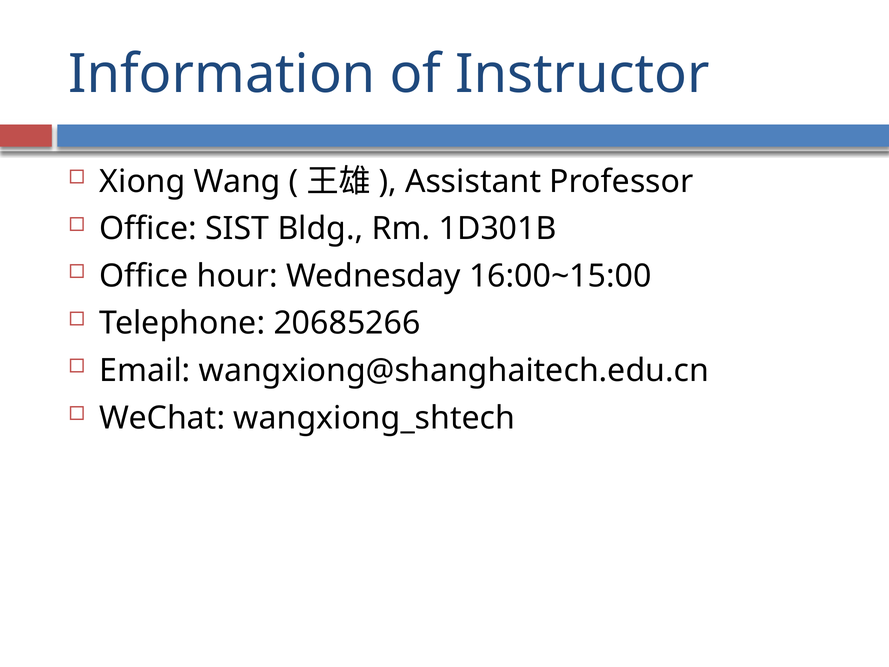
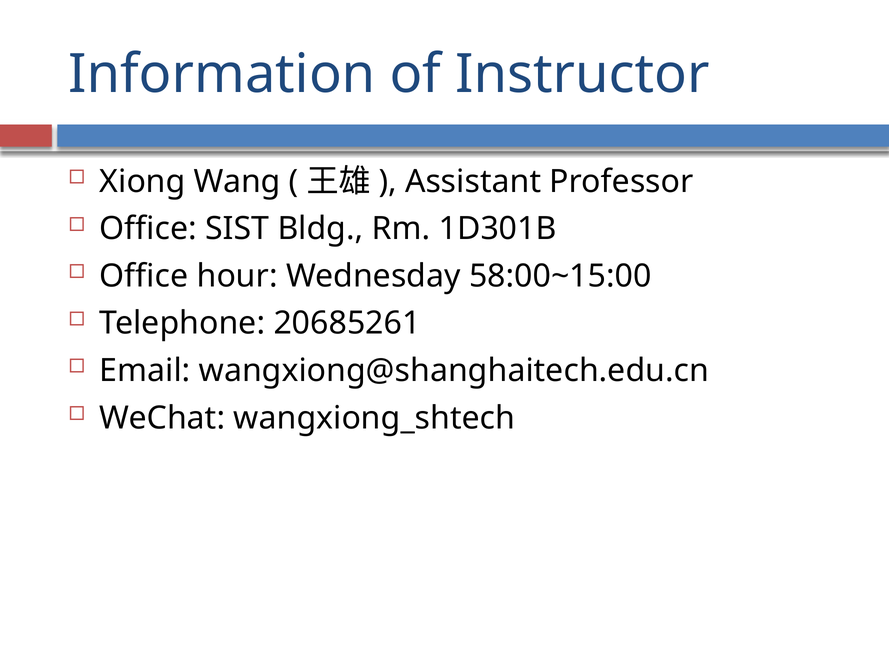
16:00~15:00: 16:00~15:00 -> 58:00~15:00 (560, 276)
20685266: 20685266 -> 20685261 (347, 323)
